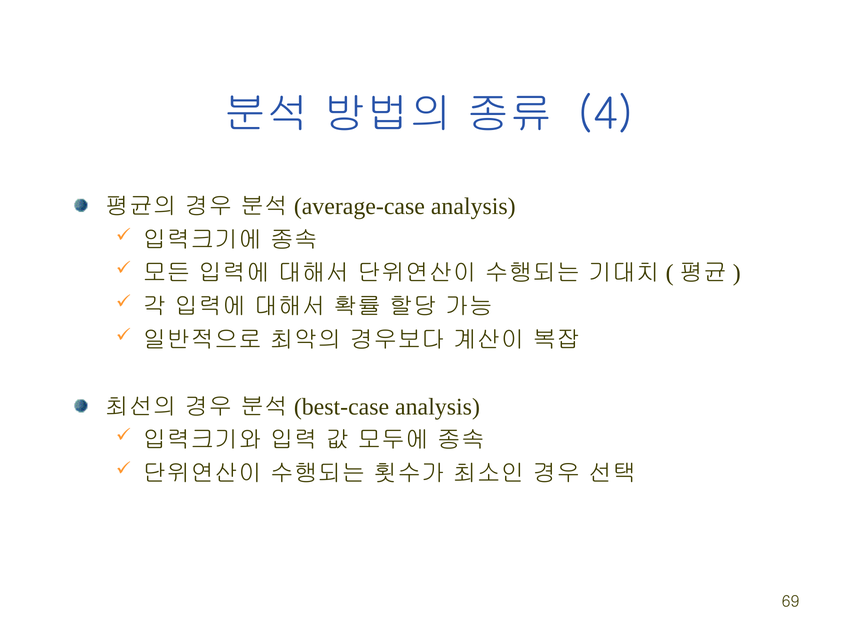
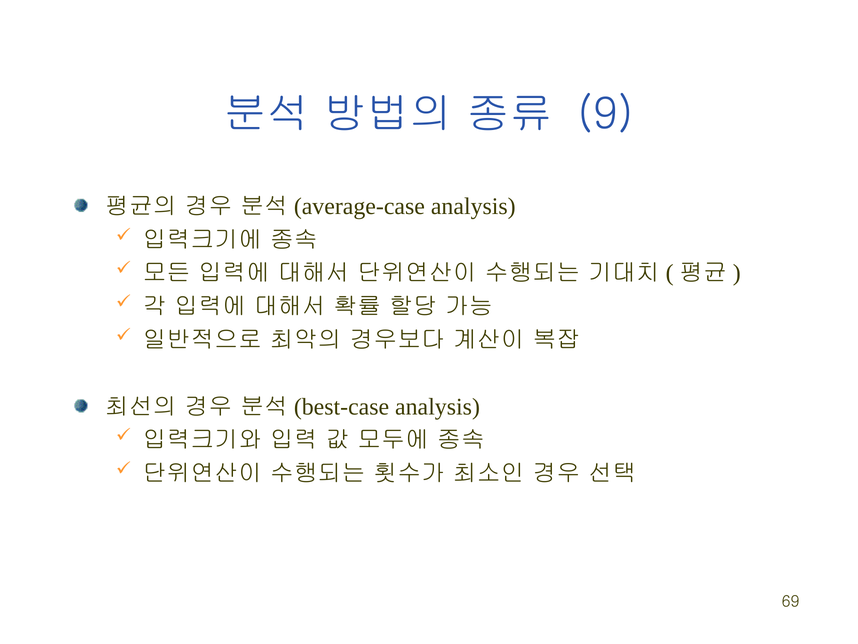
4: 4 -> 9 (606, 114)
